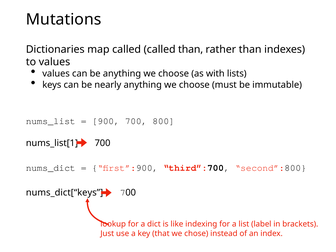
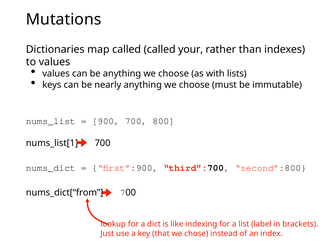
called than: than -> your (191, 49)
nums_dict[“keys: nums_dict[“keys -> nums_dict[“from (65, 193)
